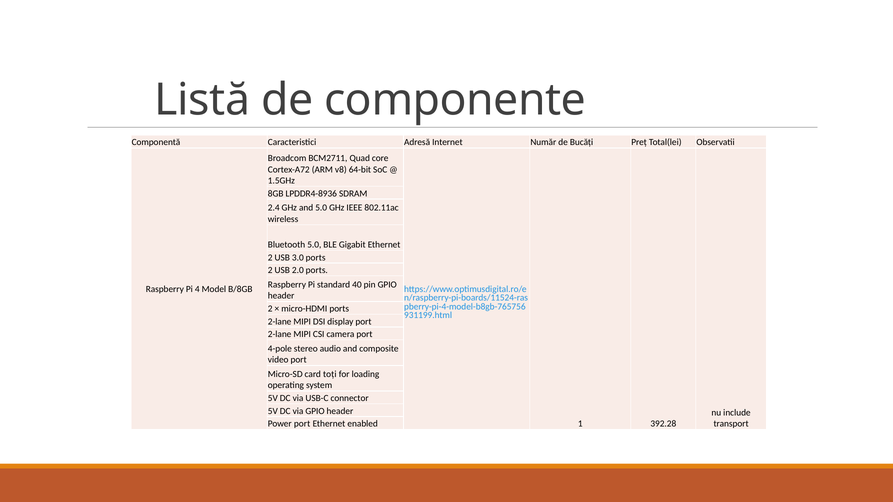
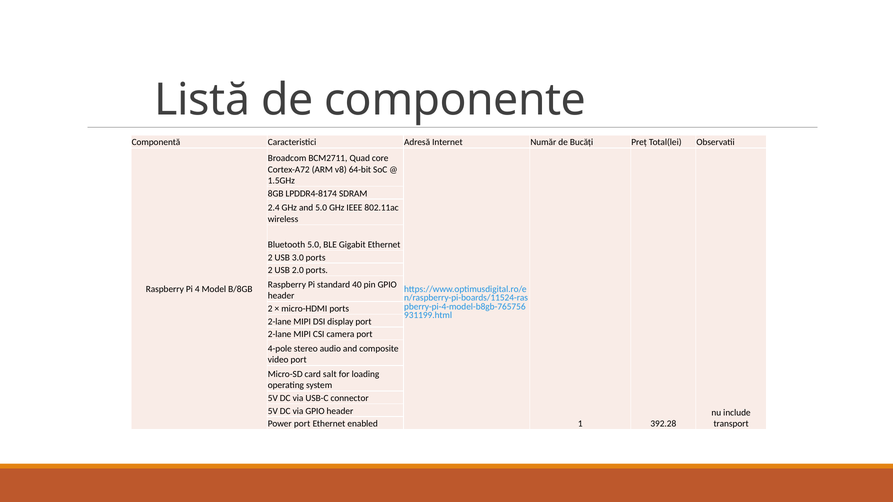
LPDDR4-8936: LPDDR4-8936 -> LPDDR4-8174 (311, 194)
toți: toți -> salt (330, 374)
